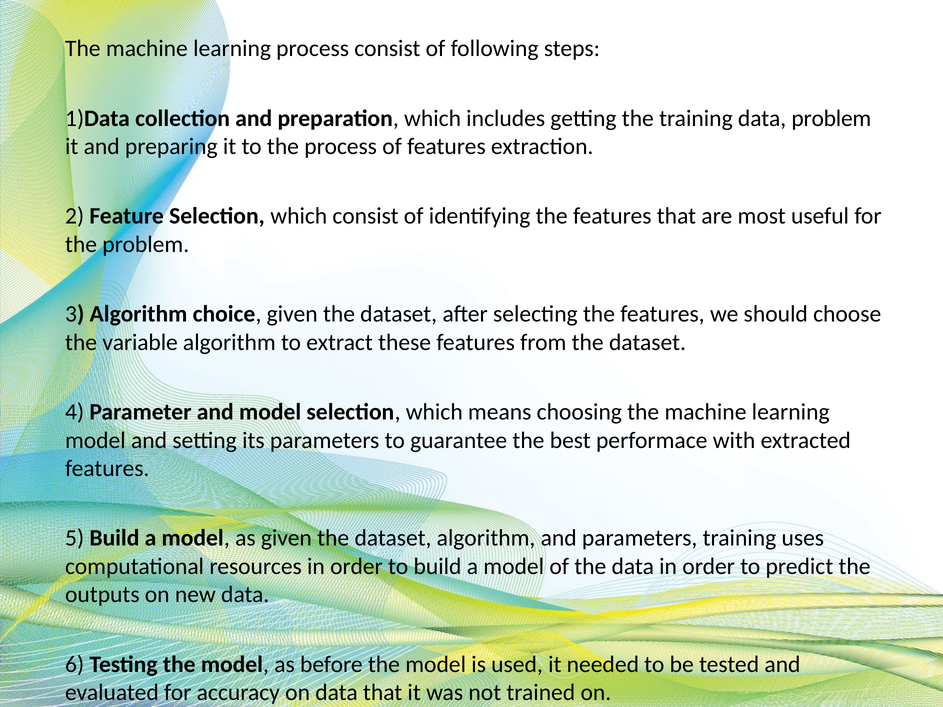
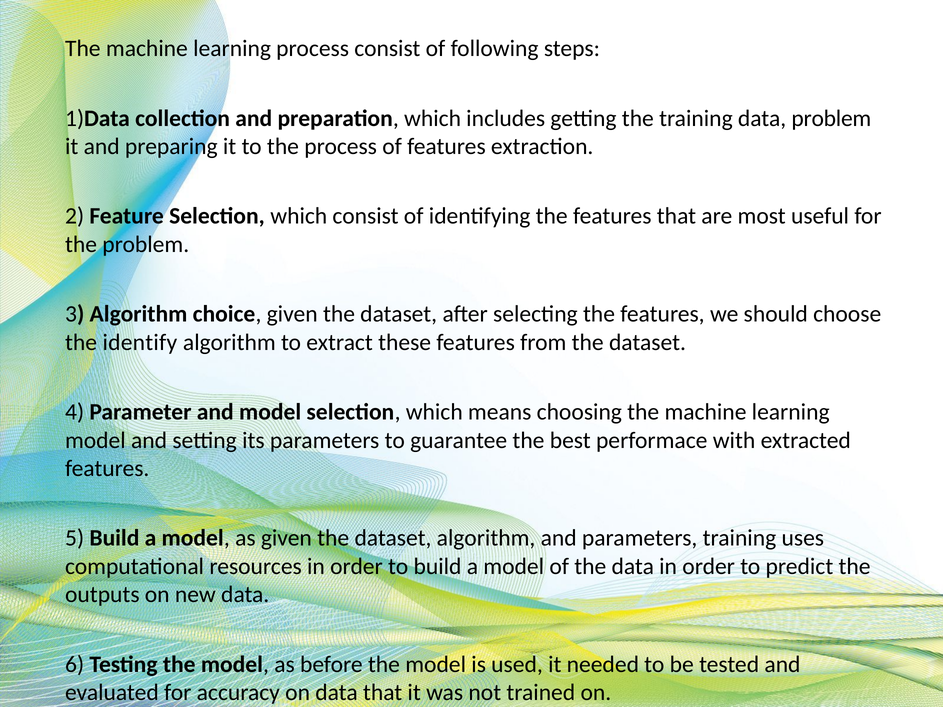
variable: variable -> identify (140, 342)
